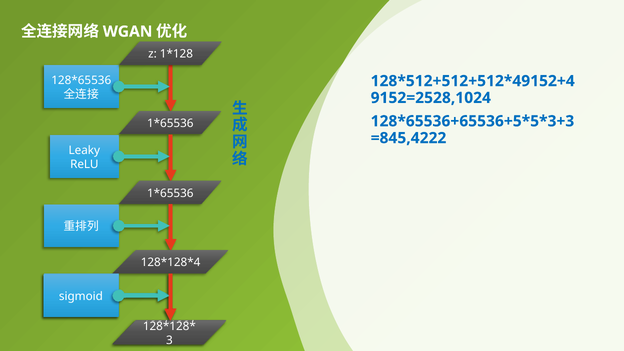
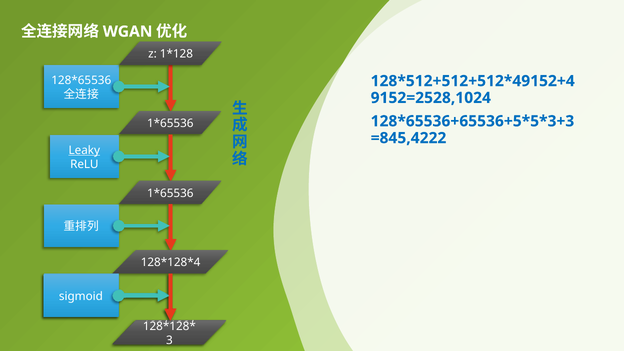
Leaky underline: none -> present (84, 150)
